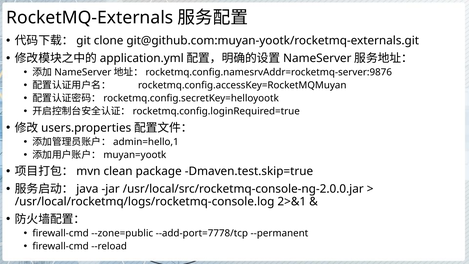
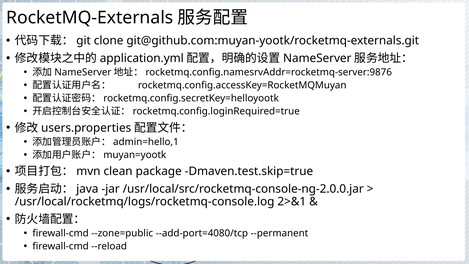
--add-port=7778/tcp: --add-port=7778/tcp -> --add-port=4080/tcp (202, 233)
